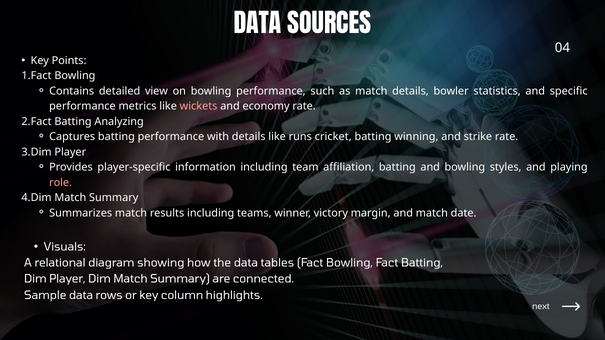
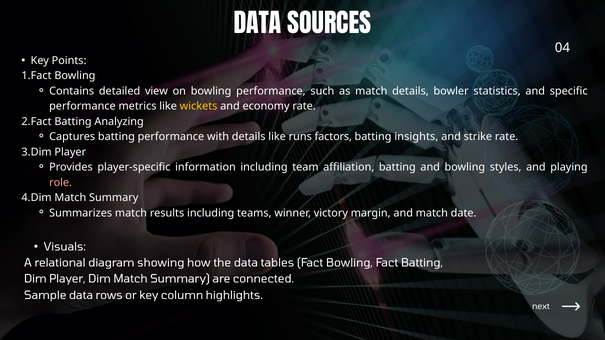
wickets colour: pink -> yellow (199, 106)
cricket: cricket -> factors (333, 137)
winning: winning -> insights (416, 137)
